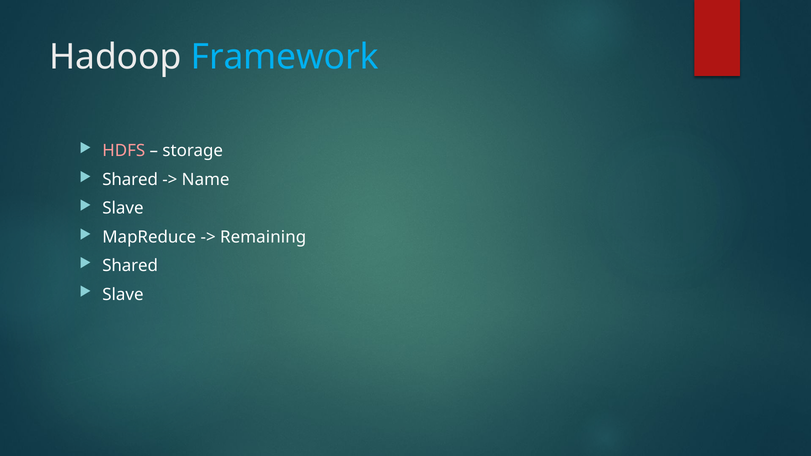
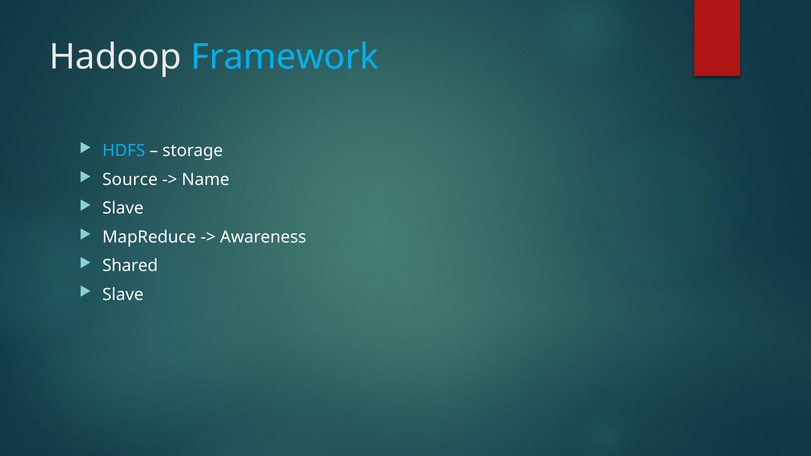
HDFS colour: pink -> light blue (124, 151)
Shared: Shared -> Source (130, 180)
Remaining: Remaining -> Awareness (263, 237)
